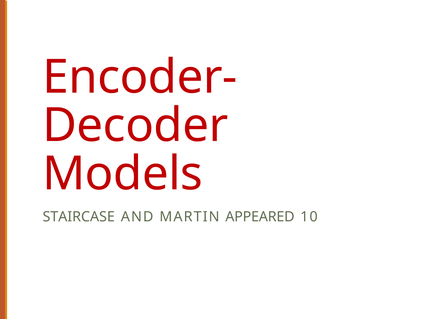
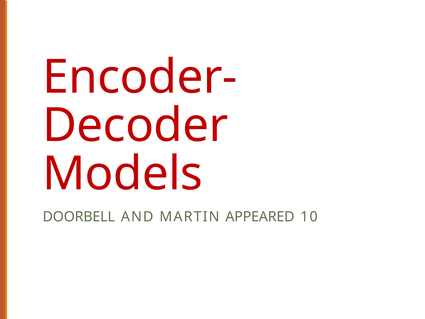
STAIRCASE: STAIRCASE -> DOORBELL (79, 217)
